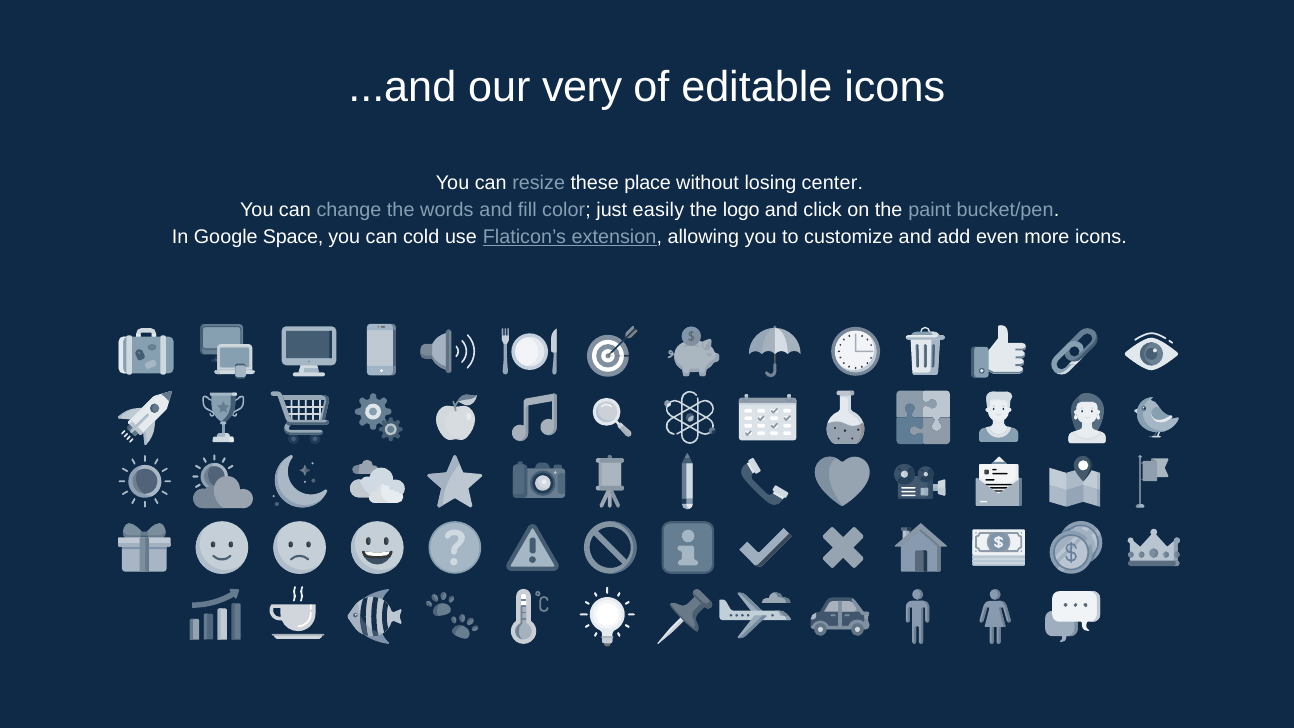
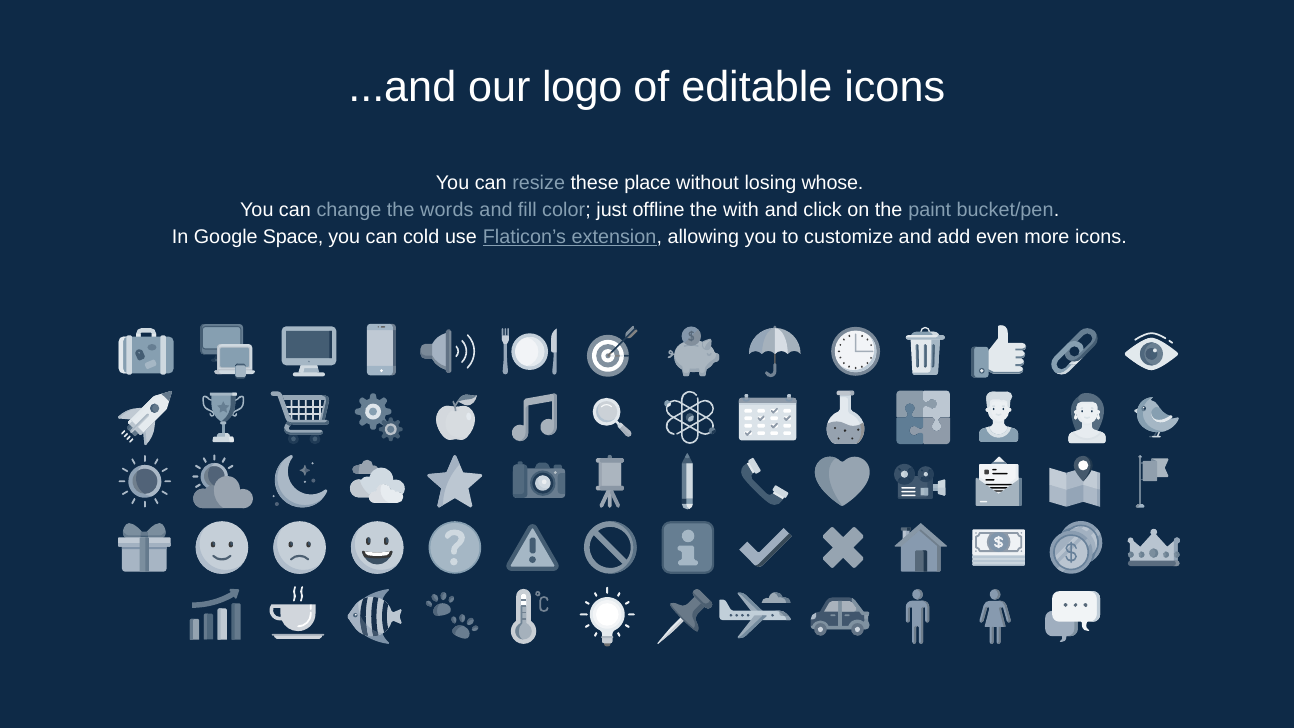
very: very -> logo (582, 88)
center: center -> whose (832, 183)
easily: easily -> offline (659, 210)
logo: logo -> with (741, 210)
